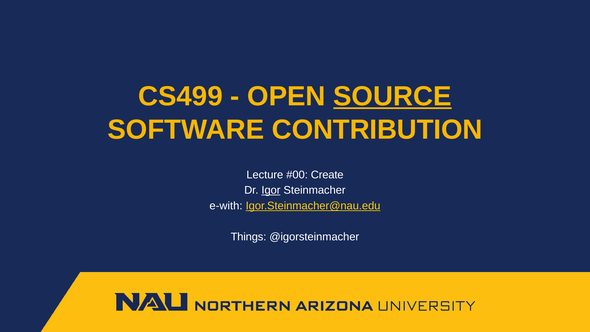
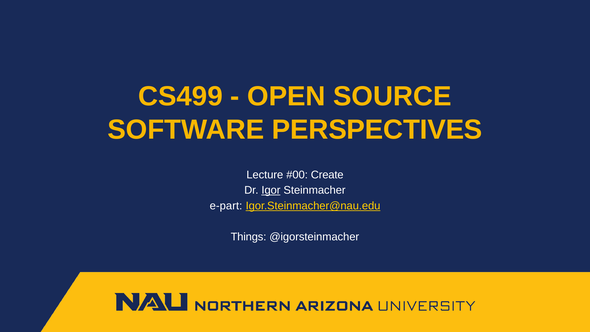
SOURCE underline: present -> none (392, 96)
CONTRIBUTION: CONTRIBUTION -> PERSPECTIVES (377, 130)
e-with: e-with -> e-part (226, 206)
